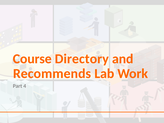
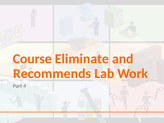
Directory: Directory -> Eliminate (82, 59)
